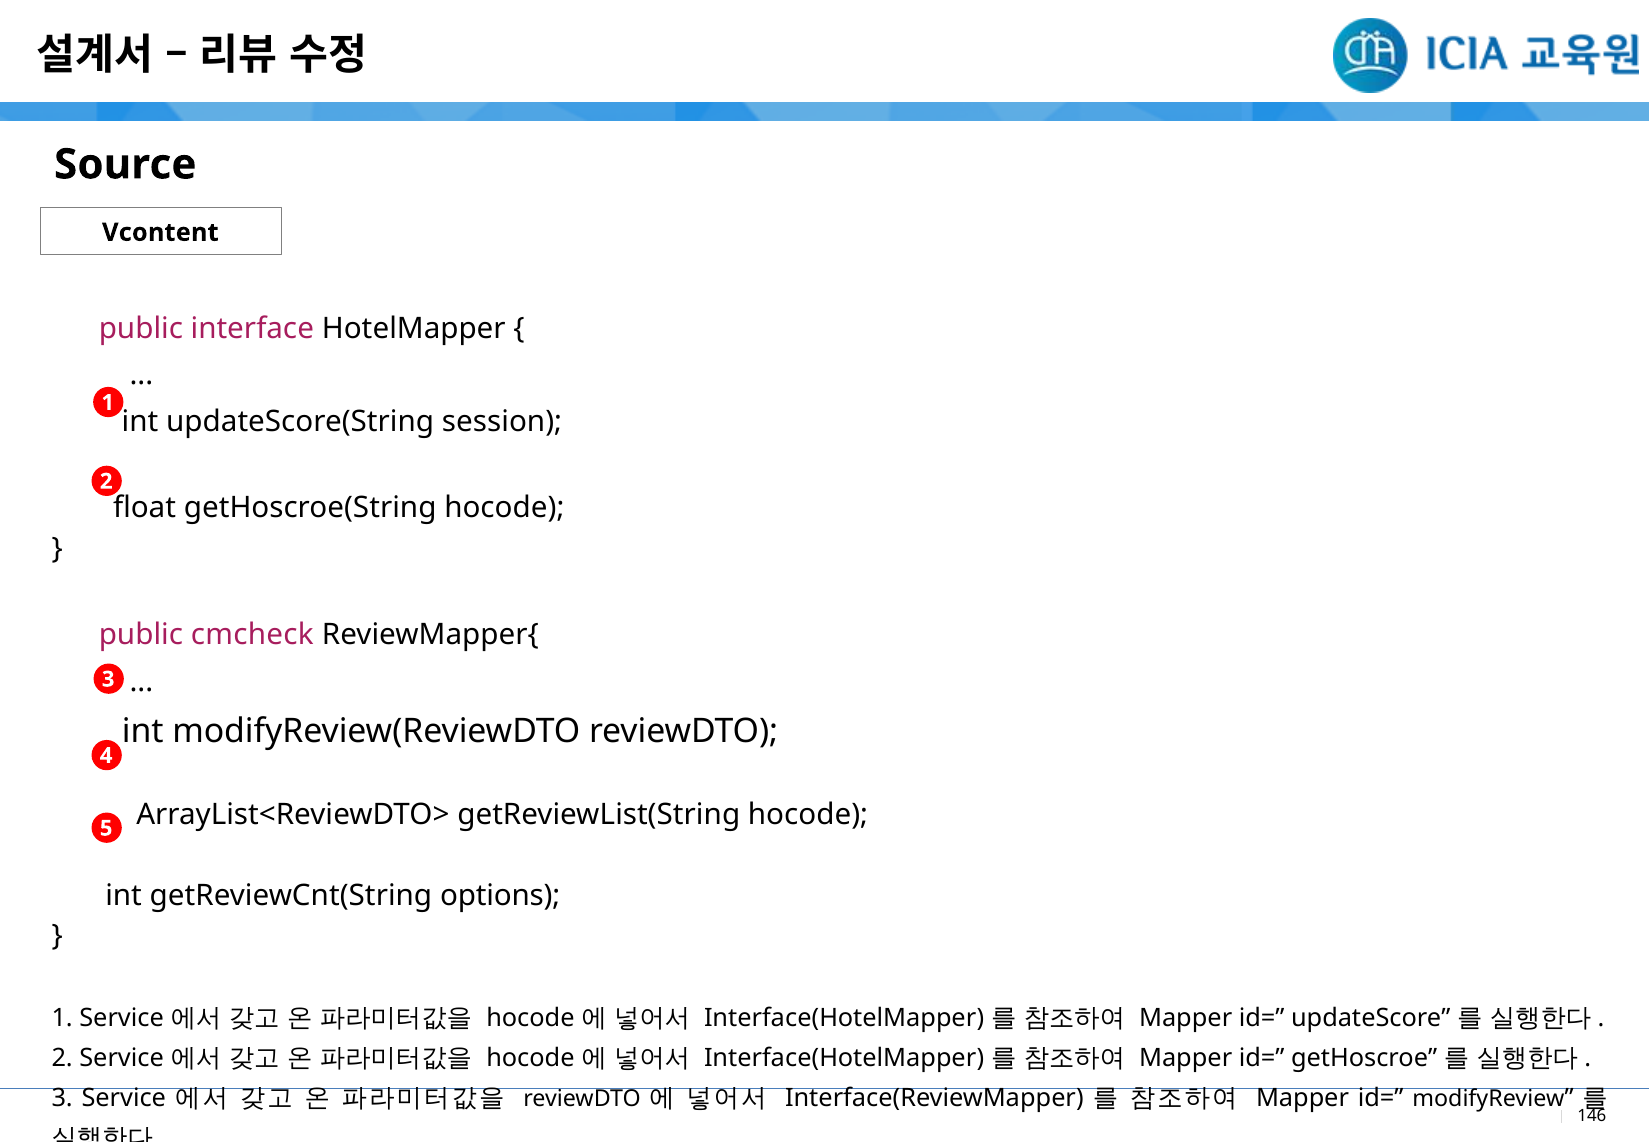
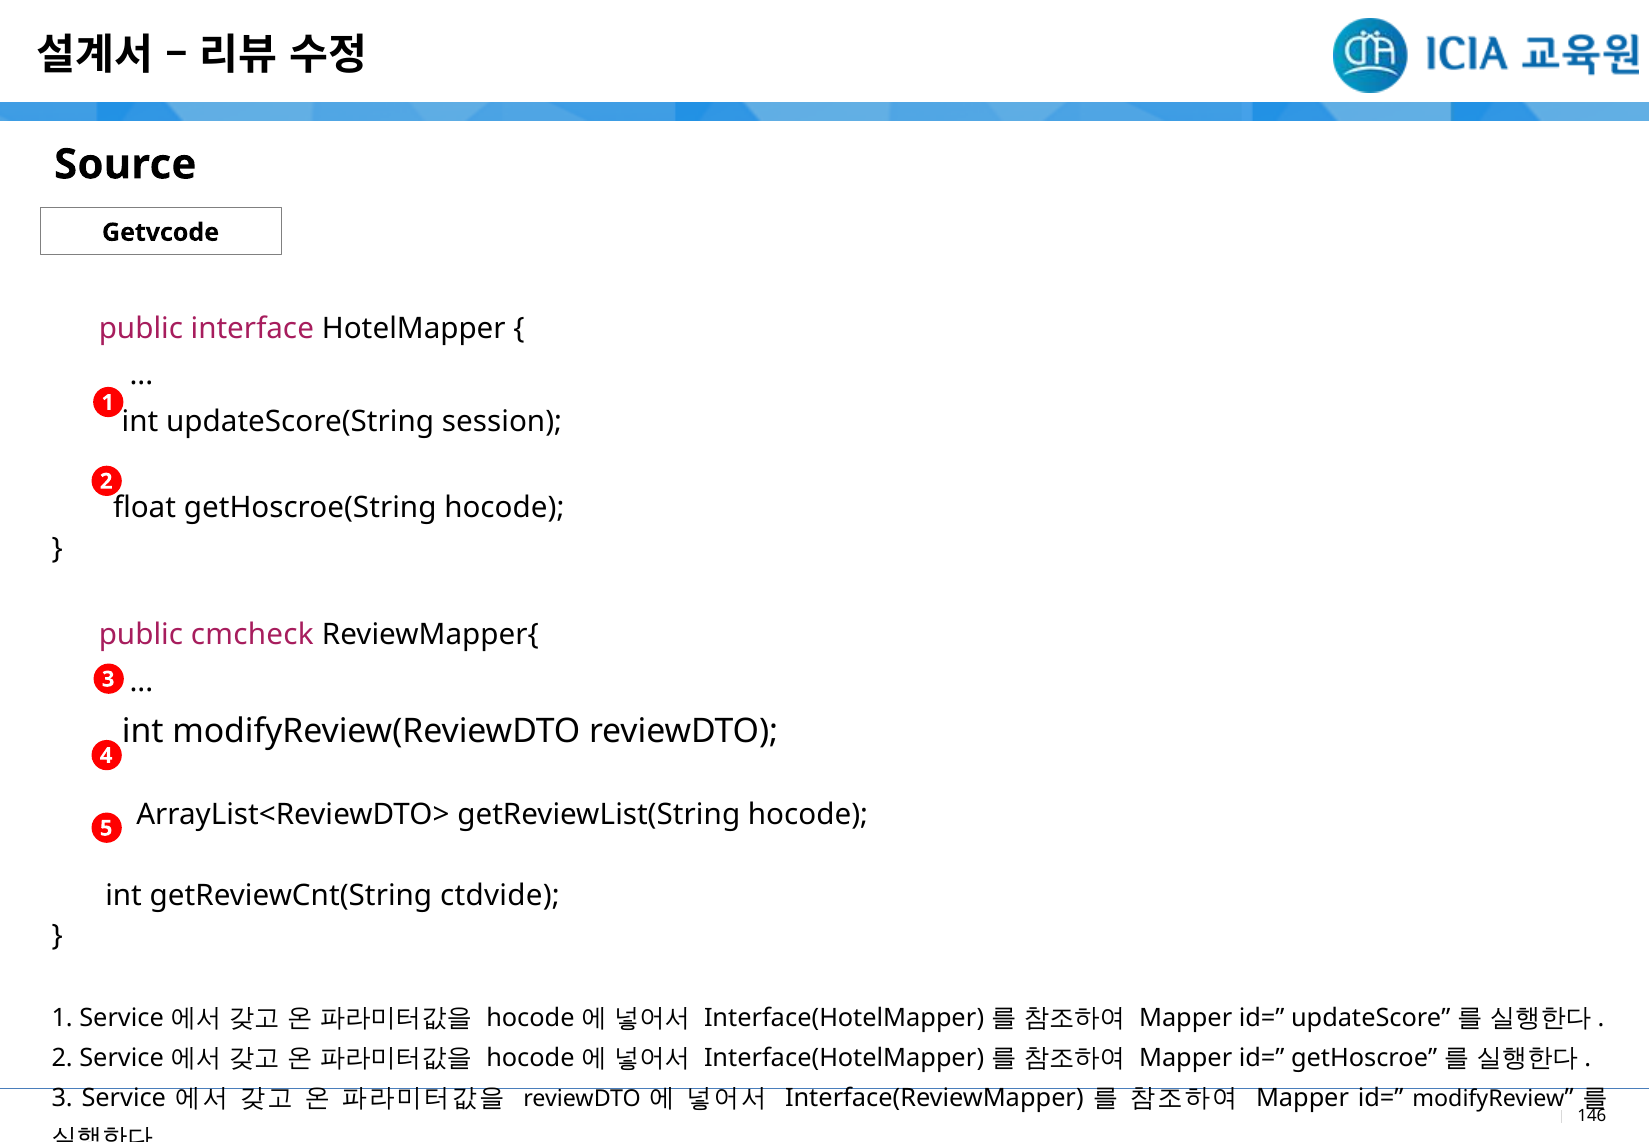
Vcontent: Vcontent -> Getvcode (161, 232)
options: options -> ctdvide (500, 895)
